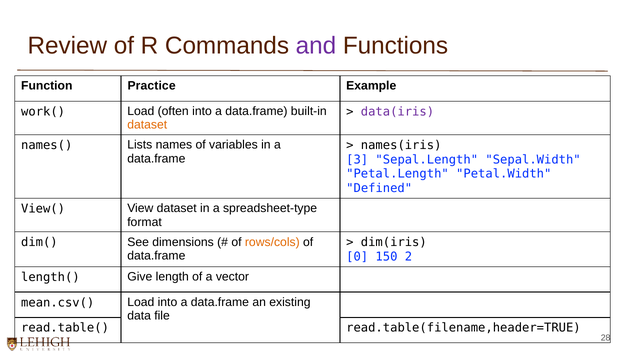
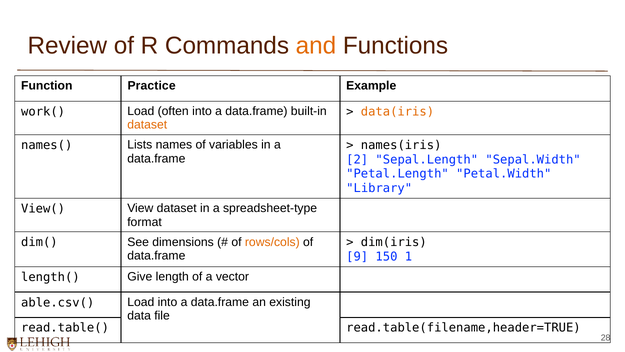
and colour: purple -> orange (316, 46)
data(iris colour: purple -> orange (397, 111)
3: 3 -> 2 (357, 159)
Defined: Defined -> Library (379, 188)
0: 0 -> 9 (357, 256)
2: 2 -> 1 (408, 256)
mean.csv(: mean.csv( -> able.csv( (58, 302)
